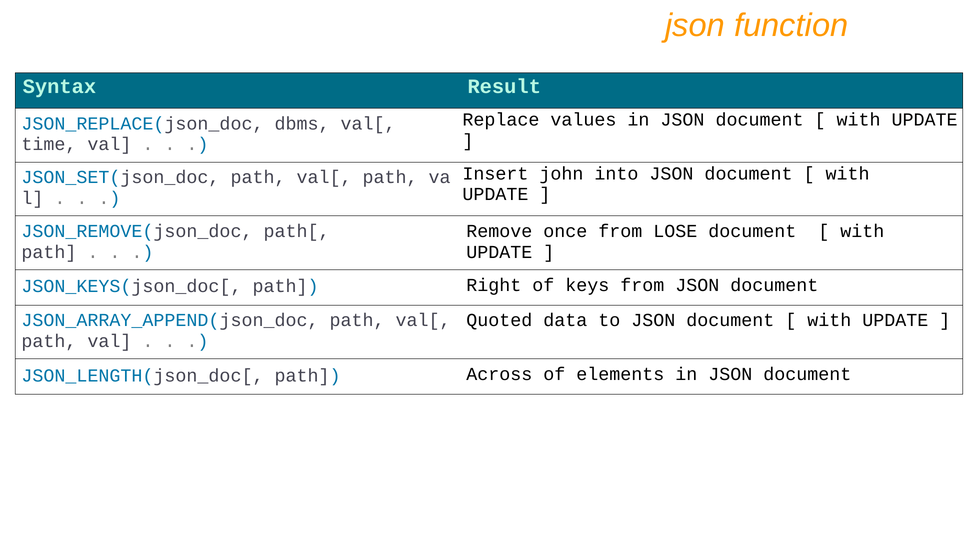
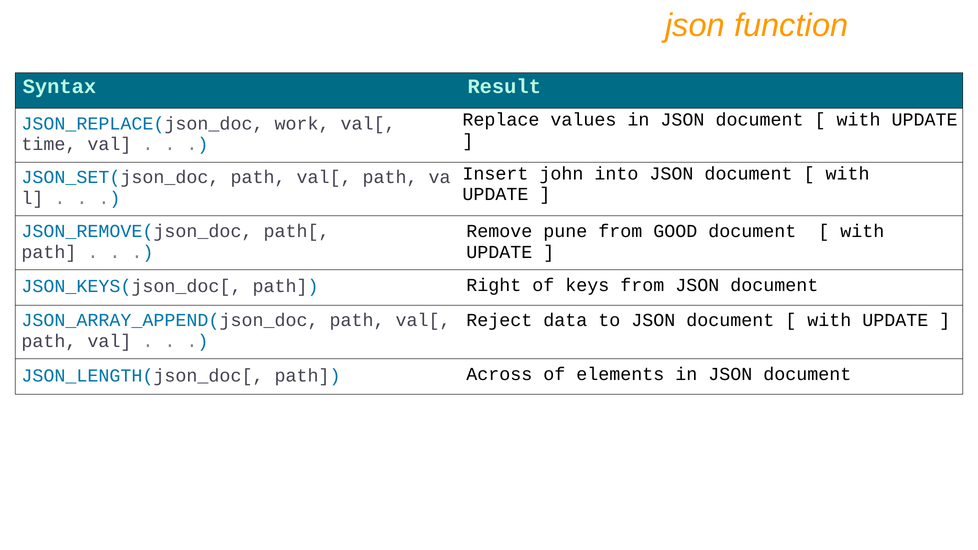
dbms: dbms -> work (302, 124)
once: once -> pune (565, 231)
LOSE: LOSE -> GOOD (675, 231)
Quoted: Quoted -> Reject (499, 320)
